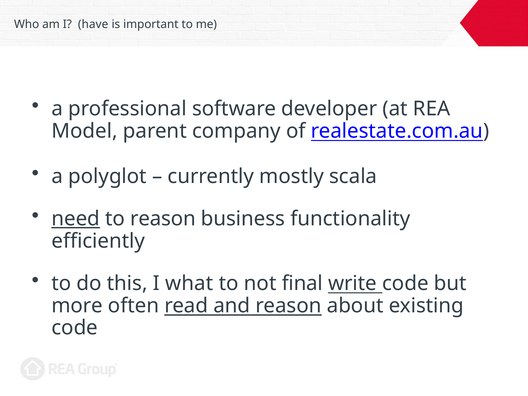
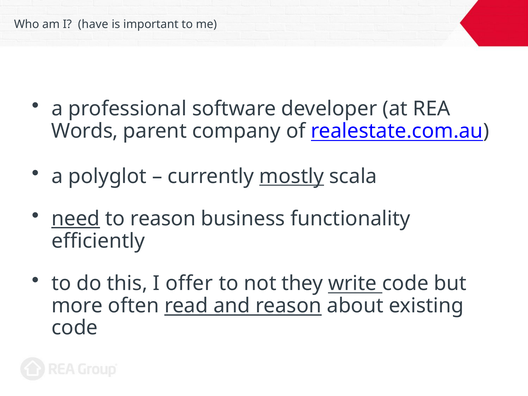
Model: Model -> Words (85, 131)
mostly underline: none -> present (292, 176)
what: what -> offer (189, 283)
final: final -> they (302, 283)
